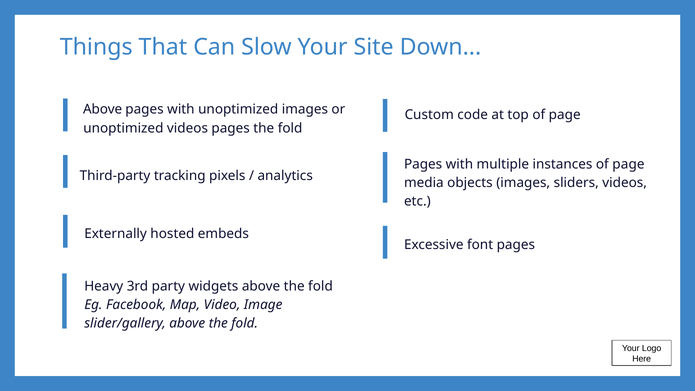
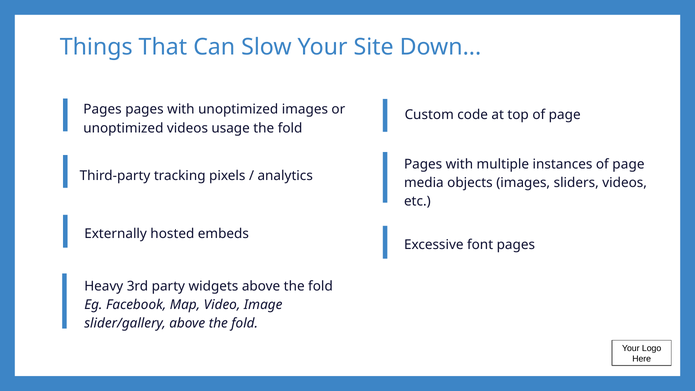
Above: Above -> Pages (103, 109)
videos pages: pages -> usage (231, 128)
